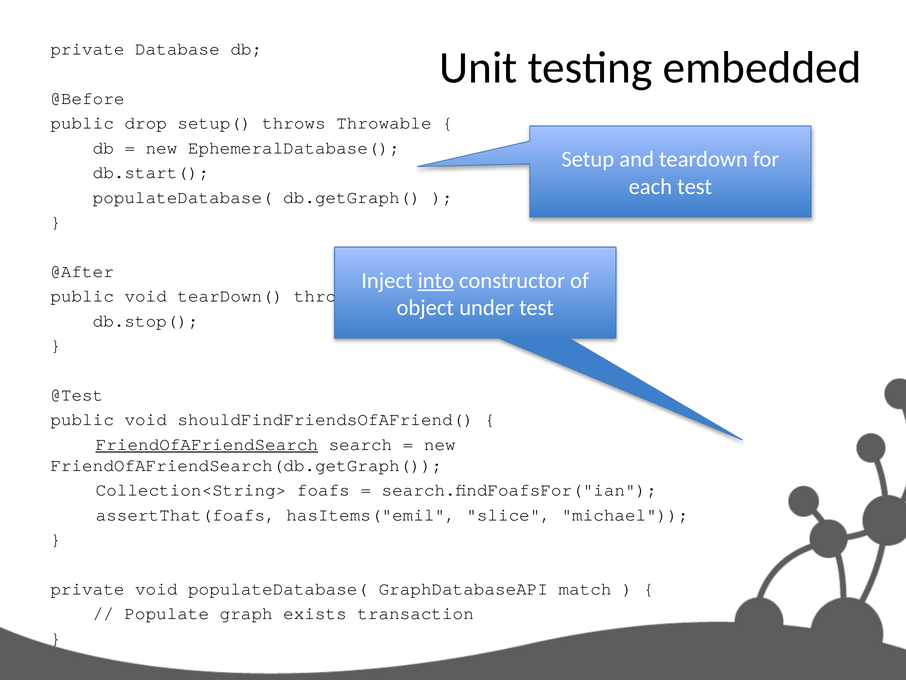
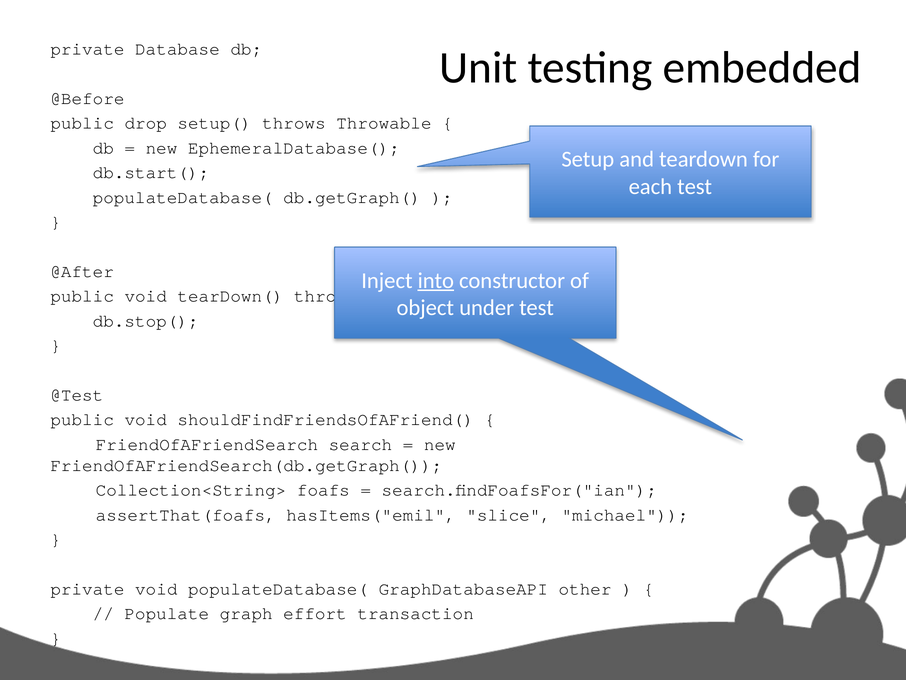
FriendOfAFriendSearch underline: present -> none (207, 444)
match: match -> other (585, 588)
exists: exists -> effort (315, 613)
